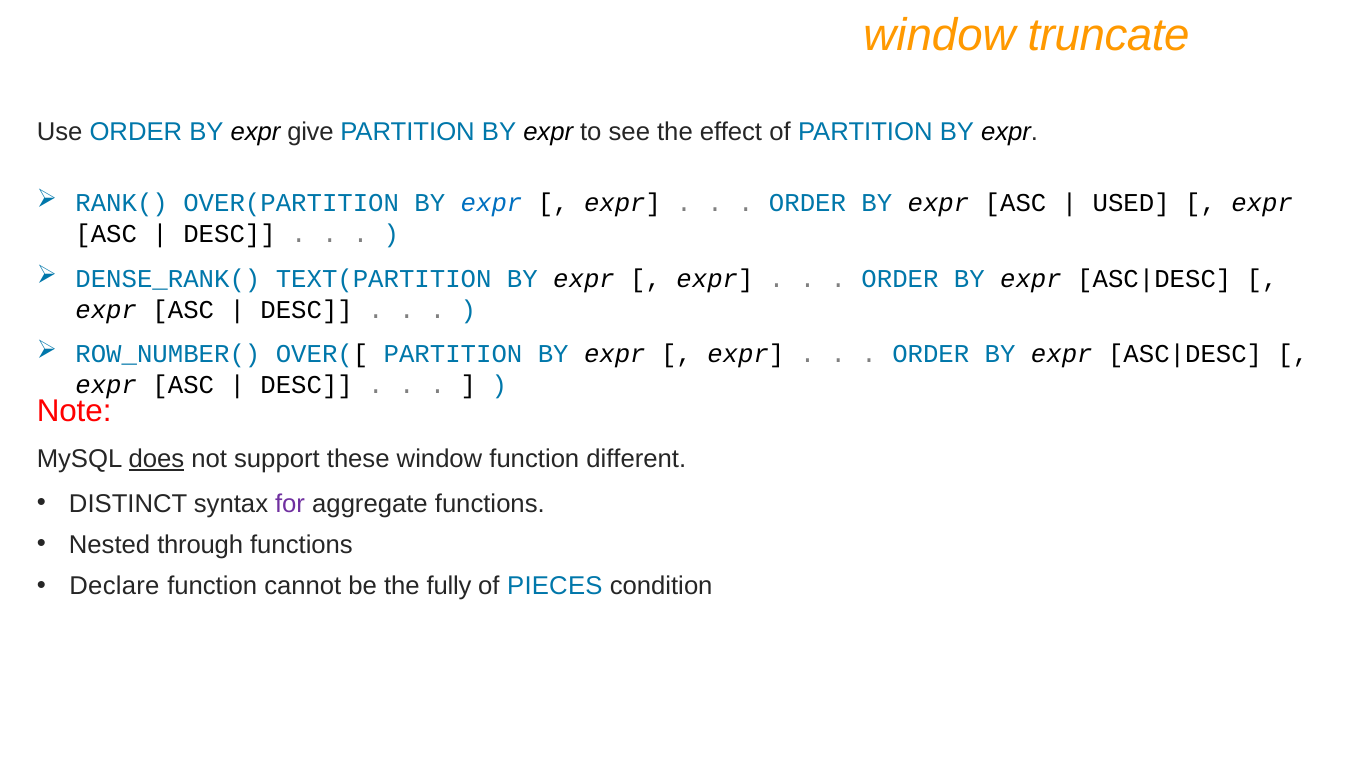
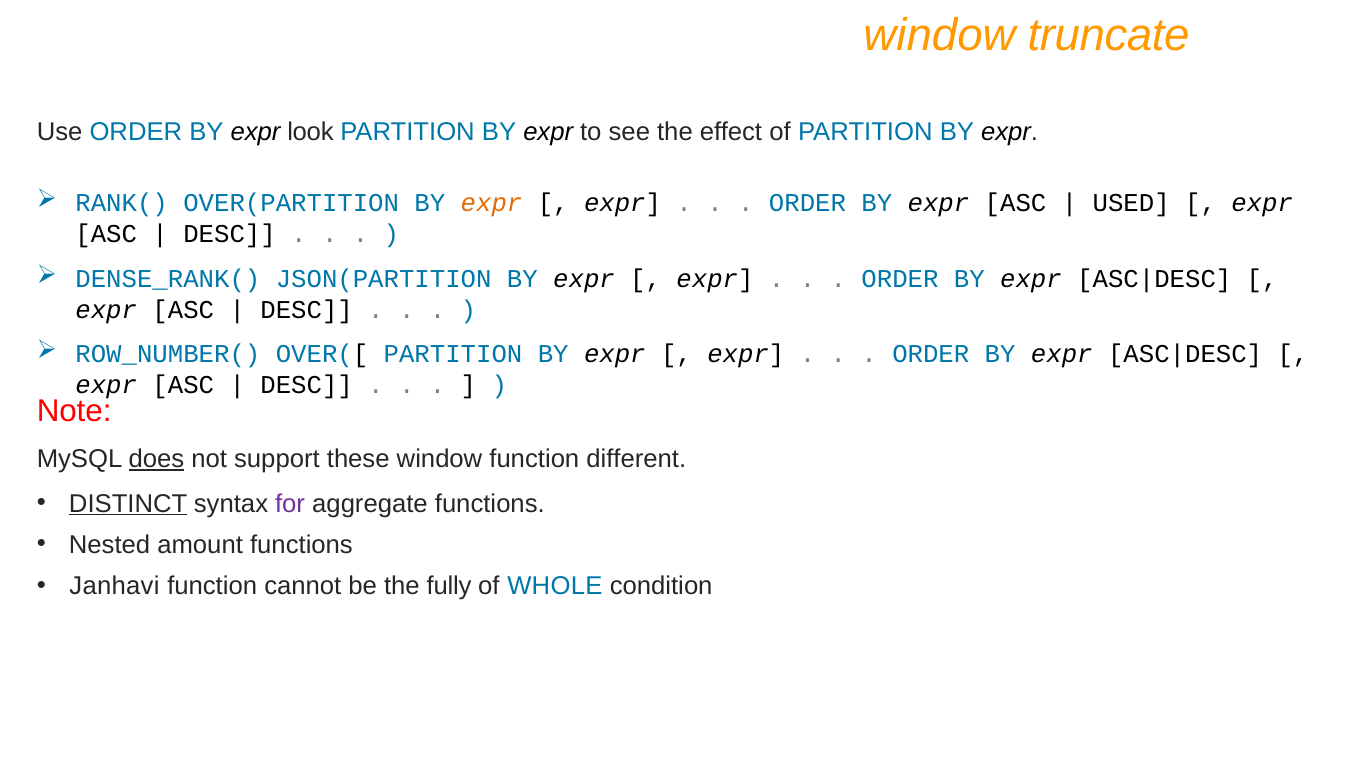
give: give -> look (310, 132)
expr colour: blue -> orange (492, 203)
TEXT(PARTITION: TEXT(PARTITION -> JSON(PARTITION (384, 279)
DISTINCT underline: none -> present (128, 503)
through: through -> amount (200, 545)
Declare: Declare -> Janhavi (114, 586)
PIECES: PIECES -> WHOLE (555, 586)
